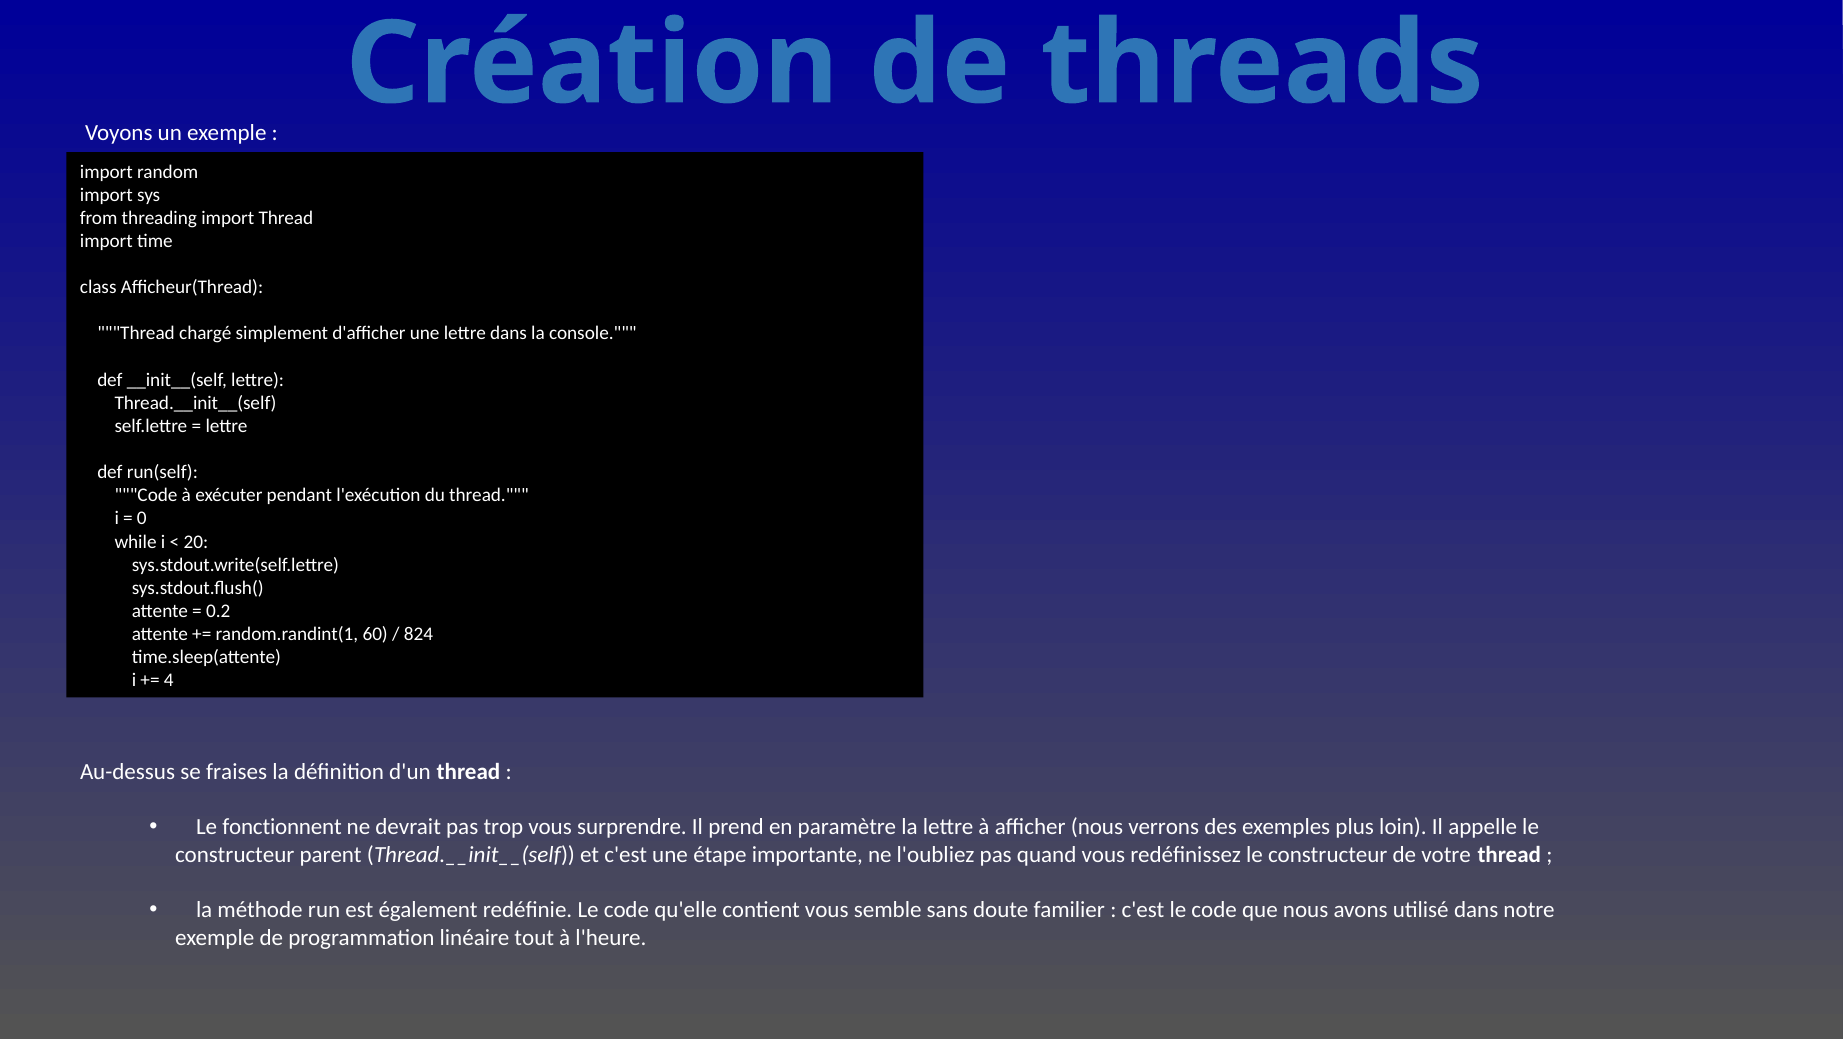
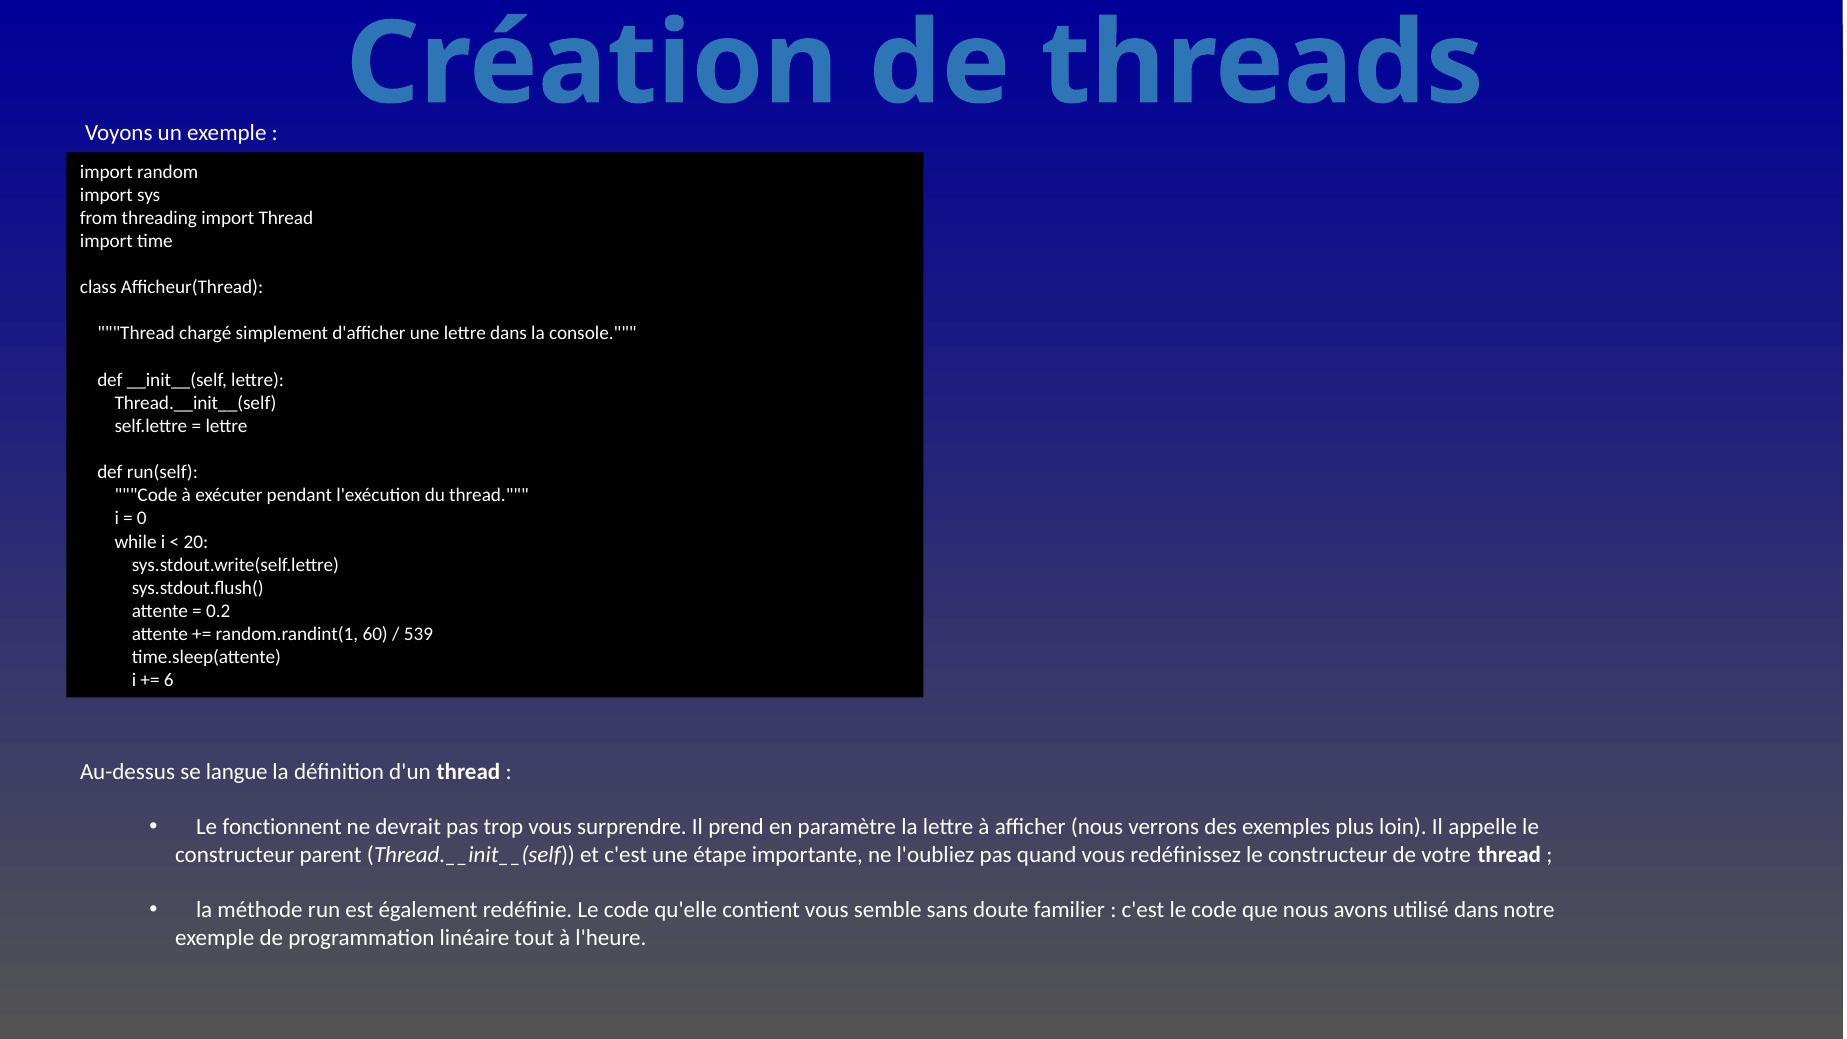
824: 824 -> 539 (418, 634)
4: 4 -> 6 (169, 680)
fraises: fraises -> langue (237, 772)
